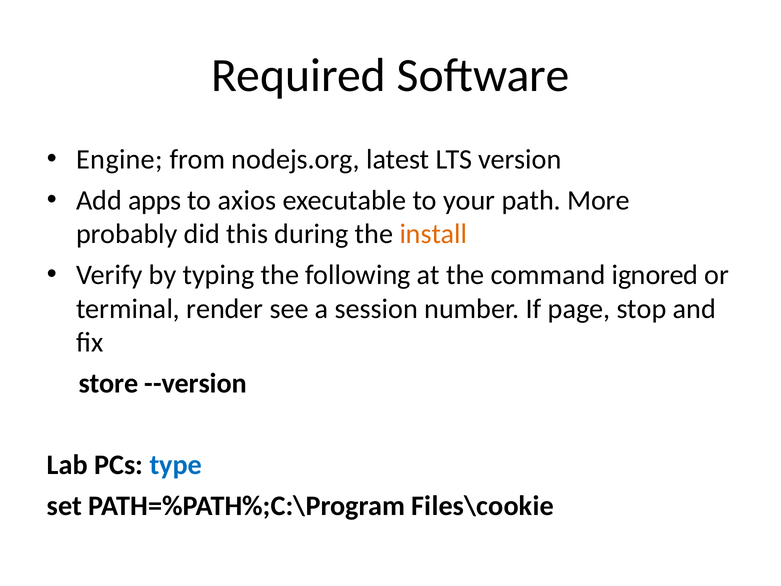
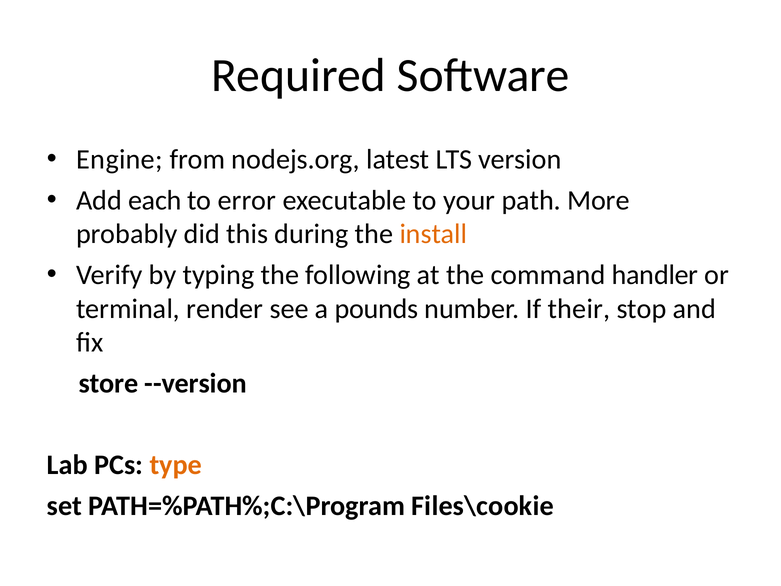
apps: apps -> each (155, 200)
axios: axios -> error (247, 200)
ignored: ignored -> handler (655, 275)
session: session -> pounds (376, 309)
page: page -> their (579, 309)
type colour: blue -> orange (176, 465)
